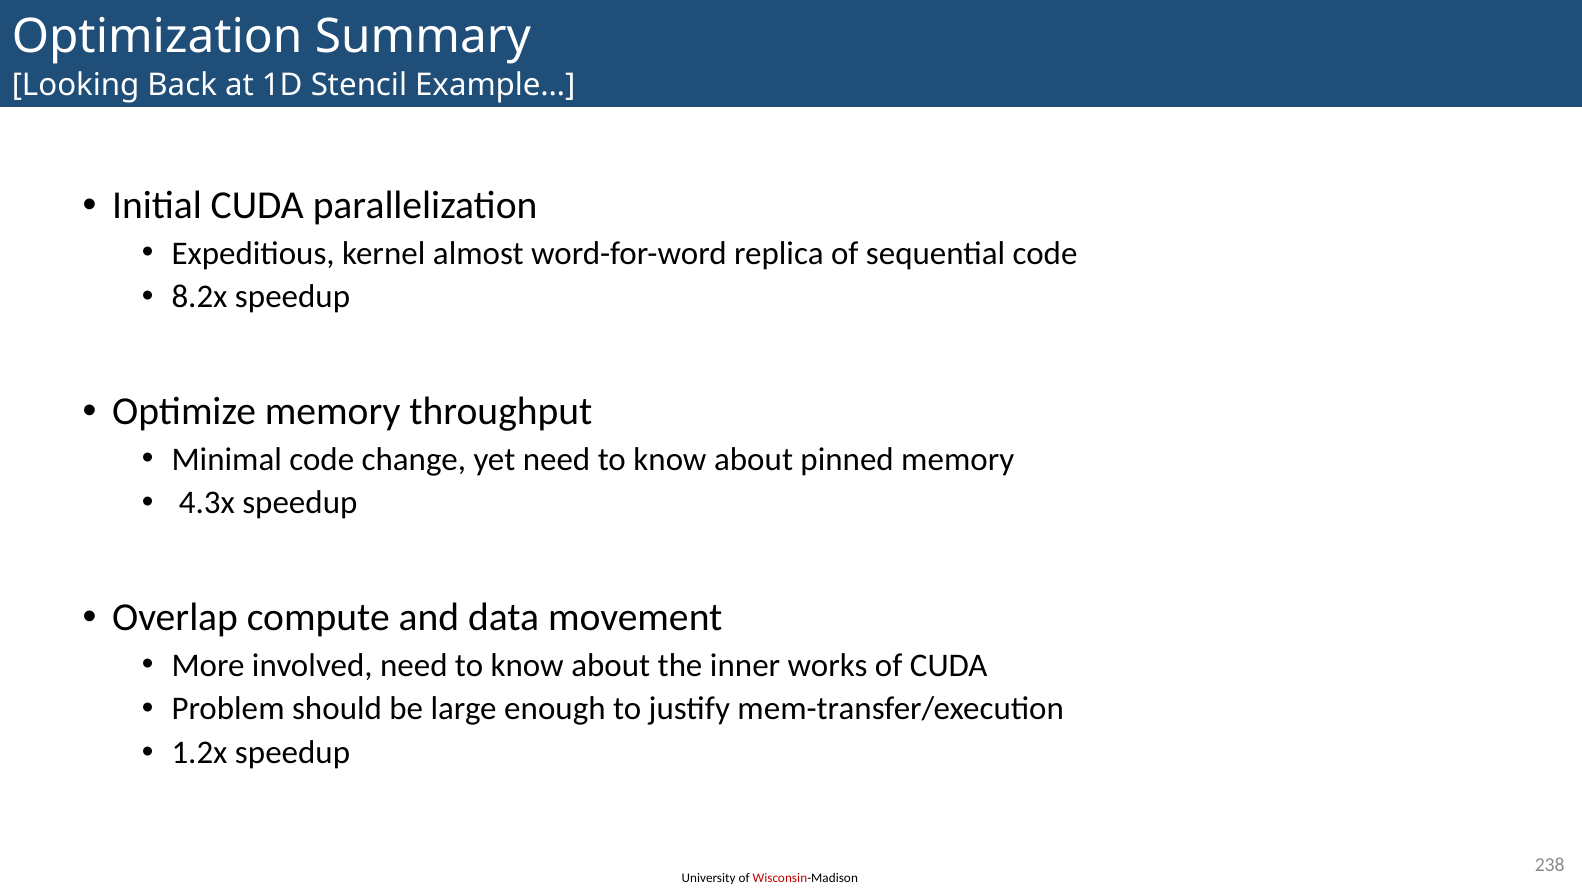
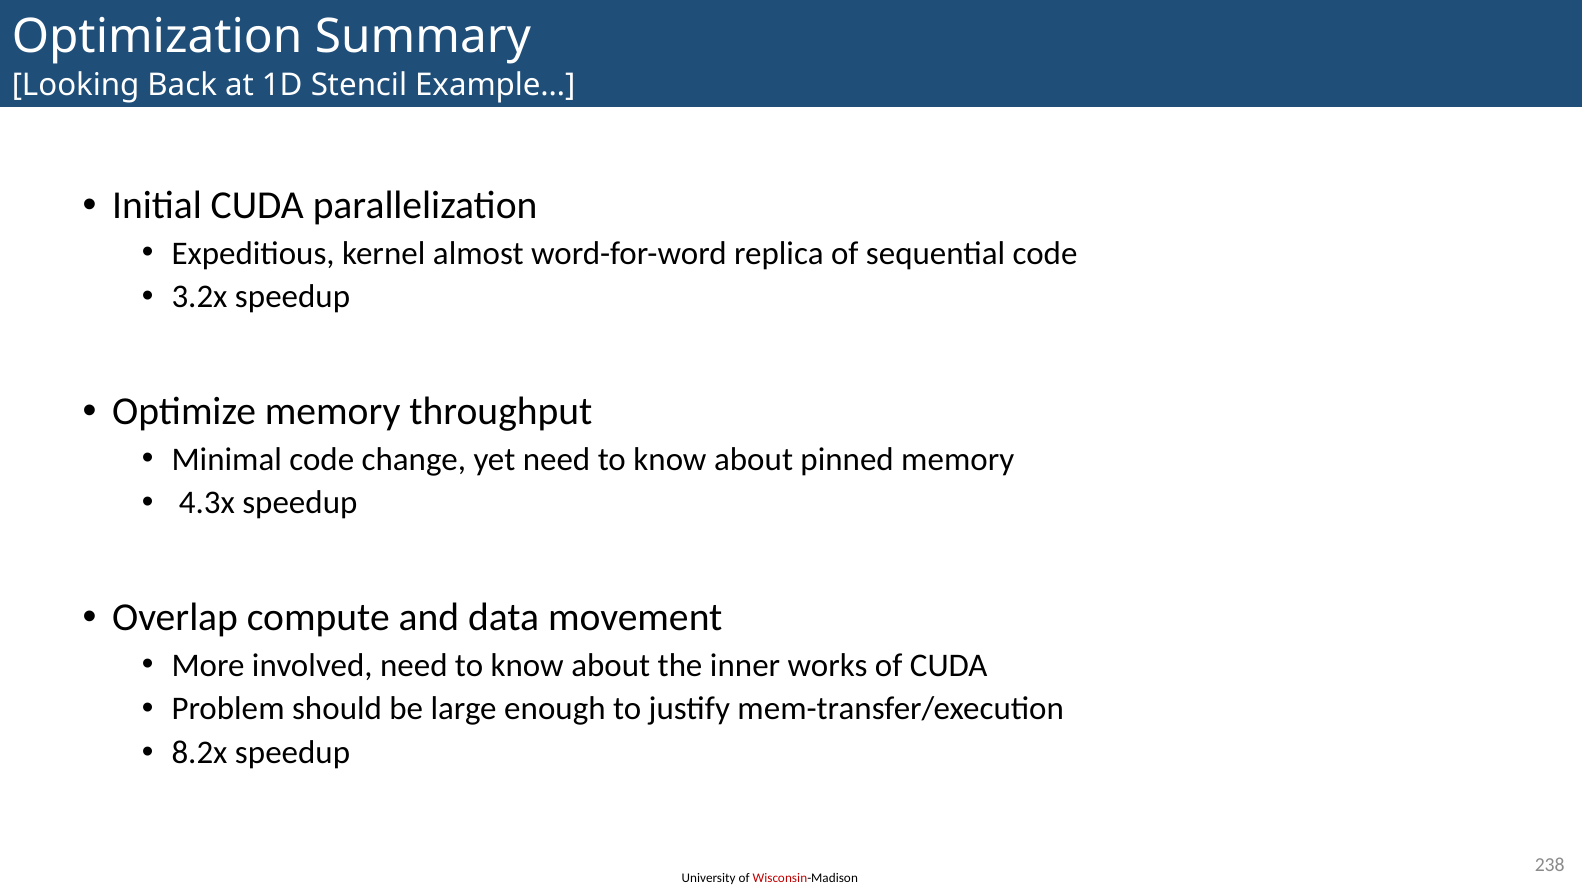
8.2x: 8.2x -> 3.2x (200, 297)
1.2x: 1.2x -> 8.2x (200, 753)
